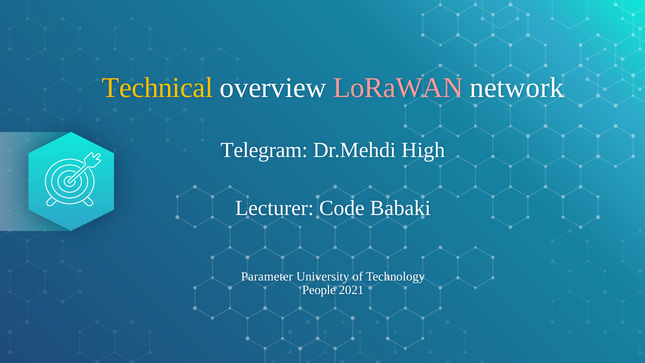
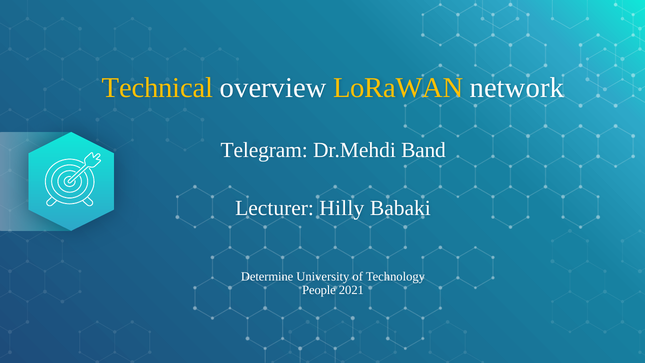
LoRaWAN colour: pink -> yellow (398, 88)
High: High -> Band (423, 150)
Code: Code -> Hilly (342, 208)
Parameter: Parameter -> Determine (267, 277)
